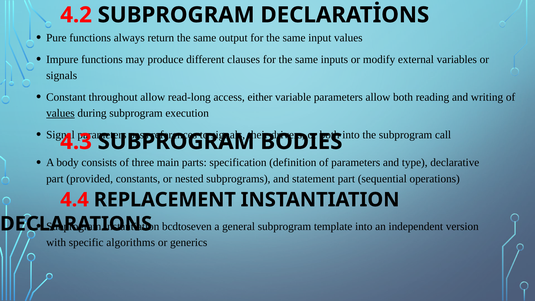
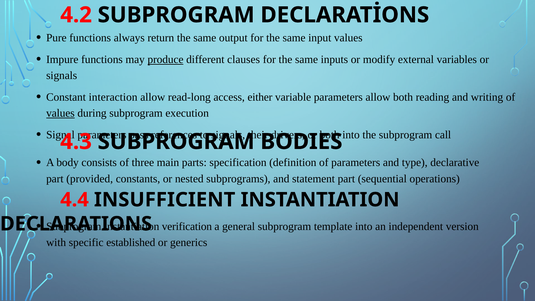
produce underline: none -> present (165, 59)
throughout: throughout -> interaction (113, 97)
REPLACEMENT: REPLACEMENT -> INSUFFICIENT (165, 200)
bcdtoseven: bcdtoseven -> verification (187, 227)
algorithms: algorithms -> established (131, 243)
